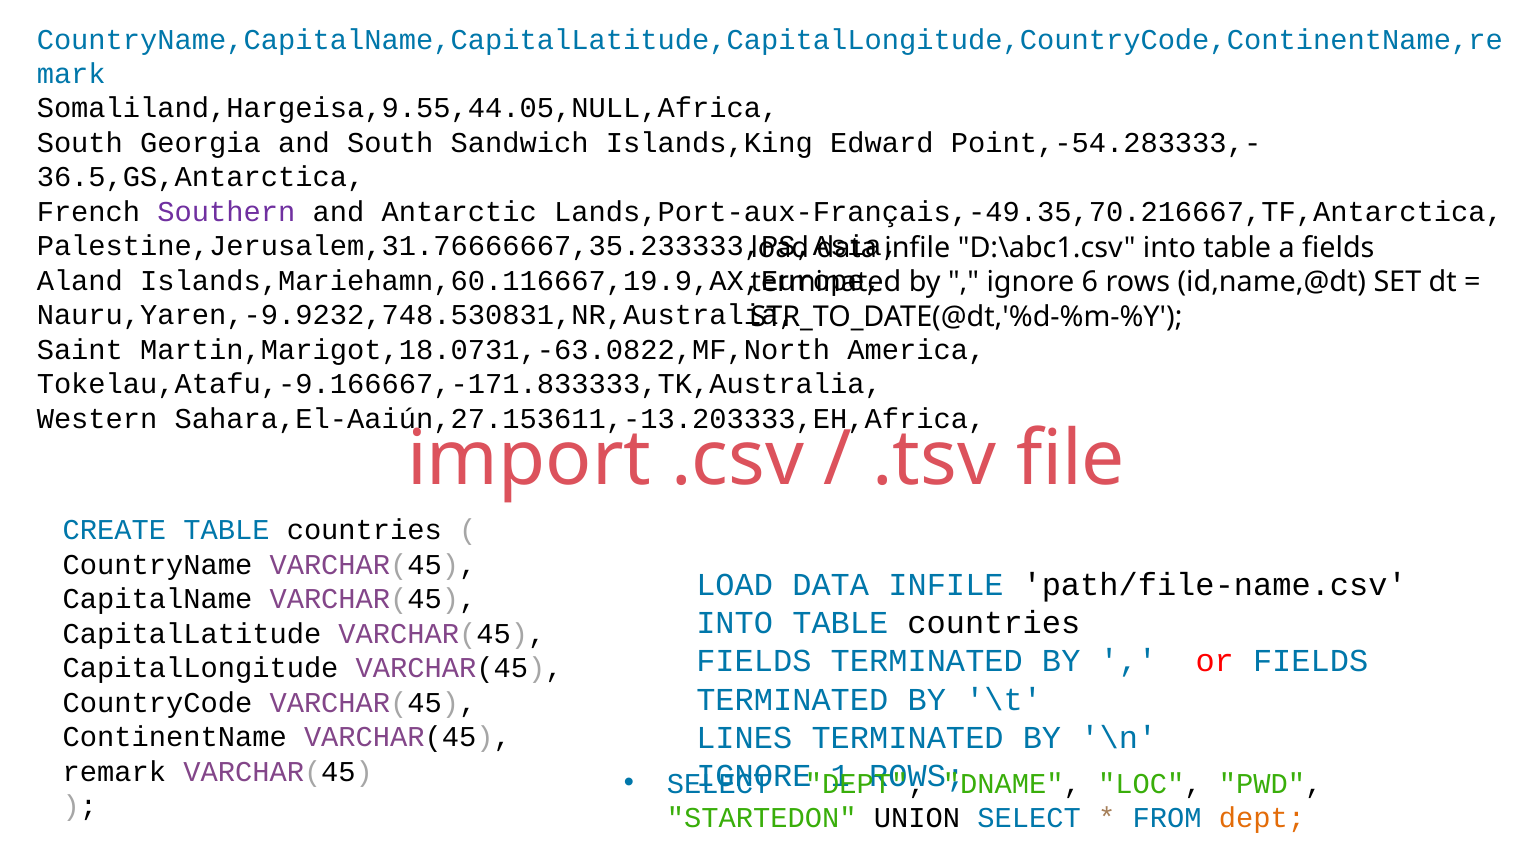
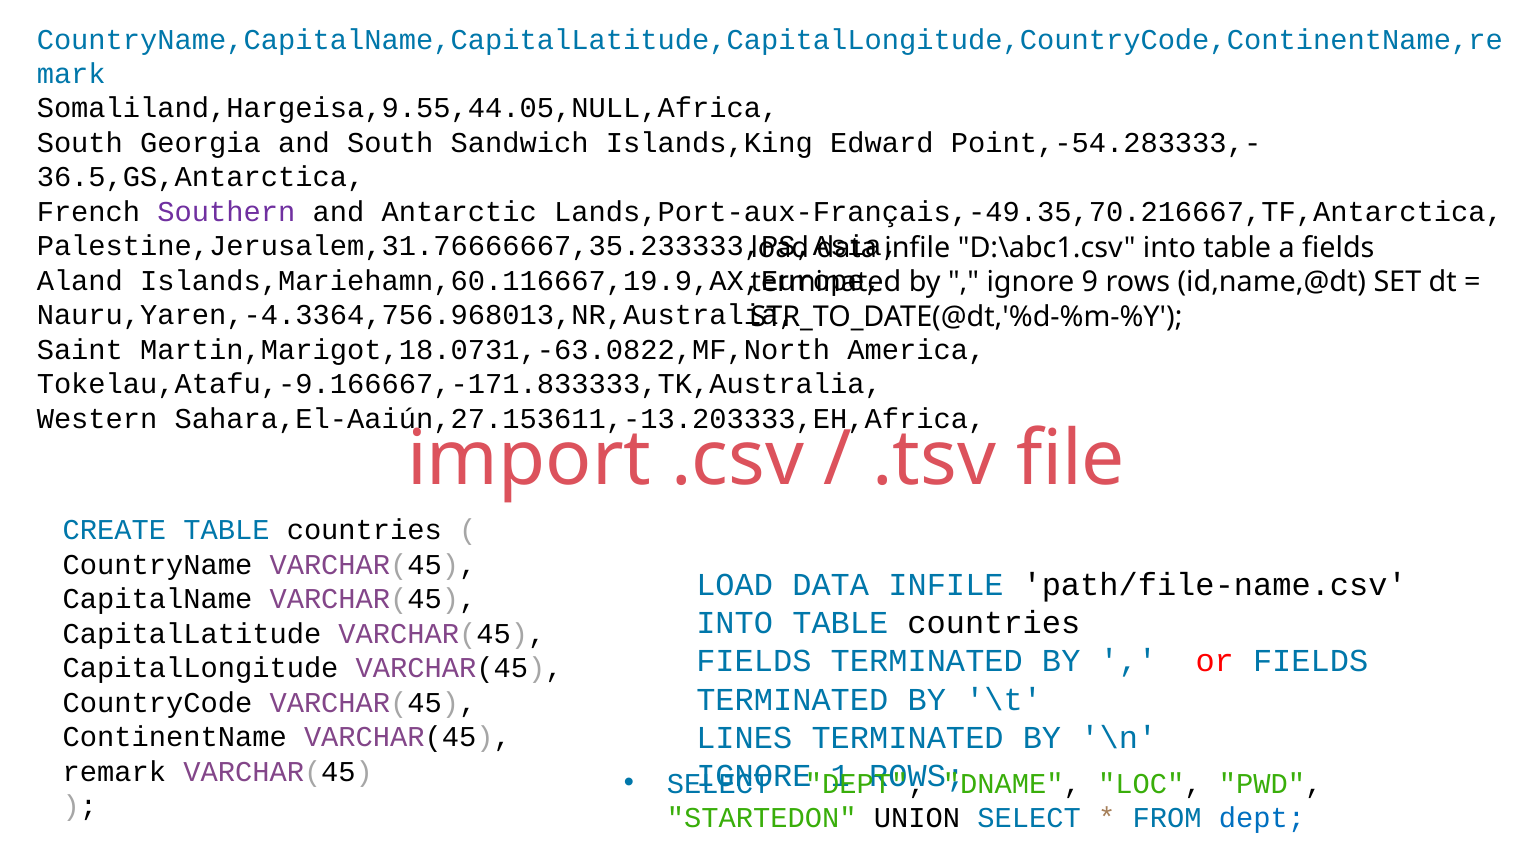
6: 6 -> 9 (1090, 282)
Nauru,Yaren,-9.9232,748.530831,NR,Australia: Nauru,Yaren,-9.9232,748.530831,NR,Australia -> Nauru,Yaren,-4.3364,756.968013,NR,Australia (416, 315)
dept colour: orange -> blue (1262, 819)
